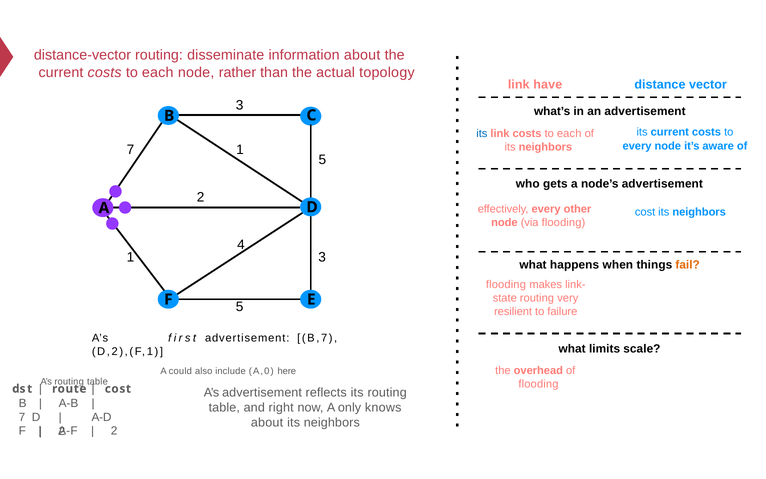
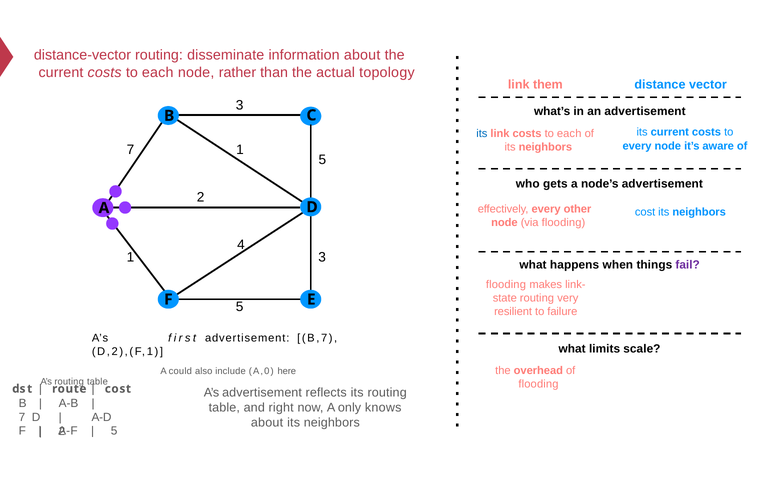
have: have -> them (548, 84)
fail colour: orange -> purple (688, 265)
2: 2 -> 5 (114, 430)
